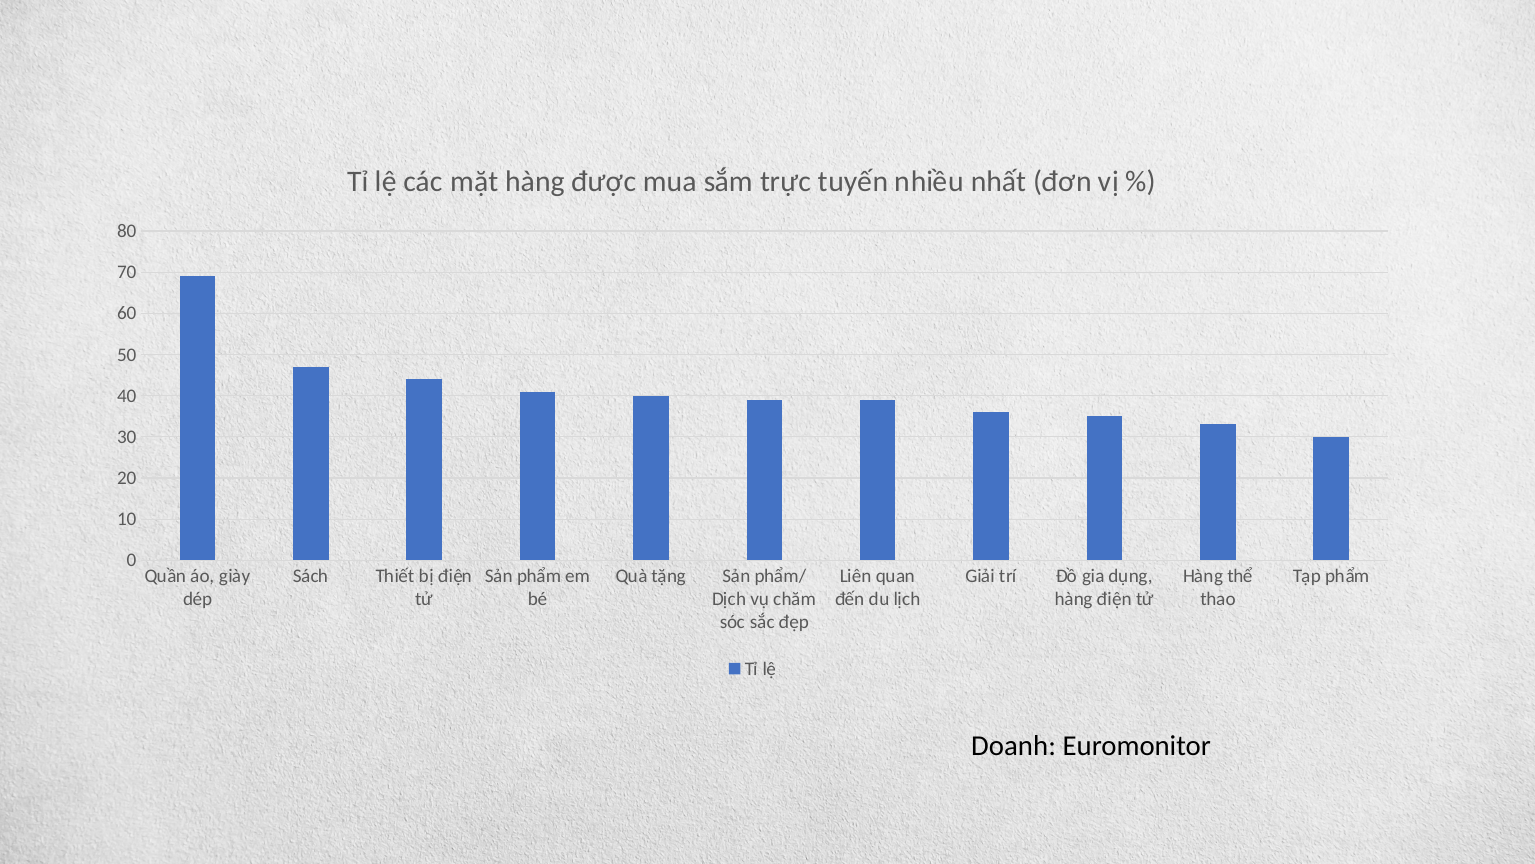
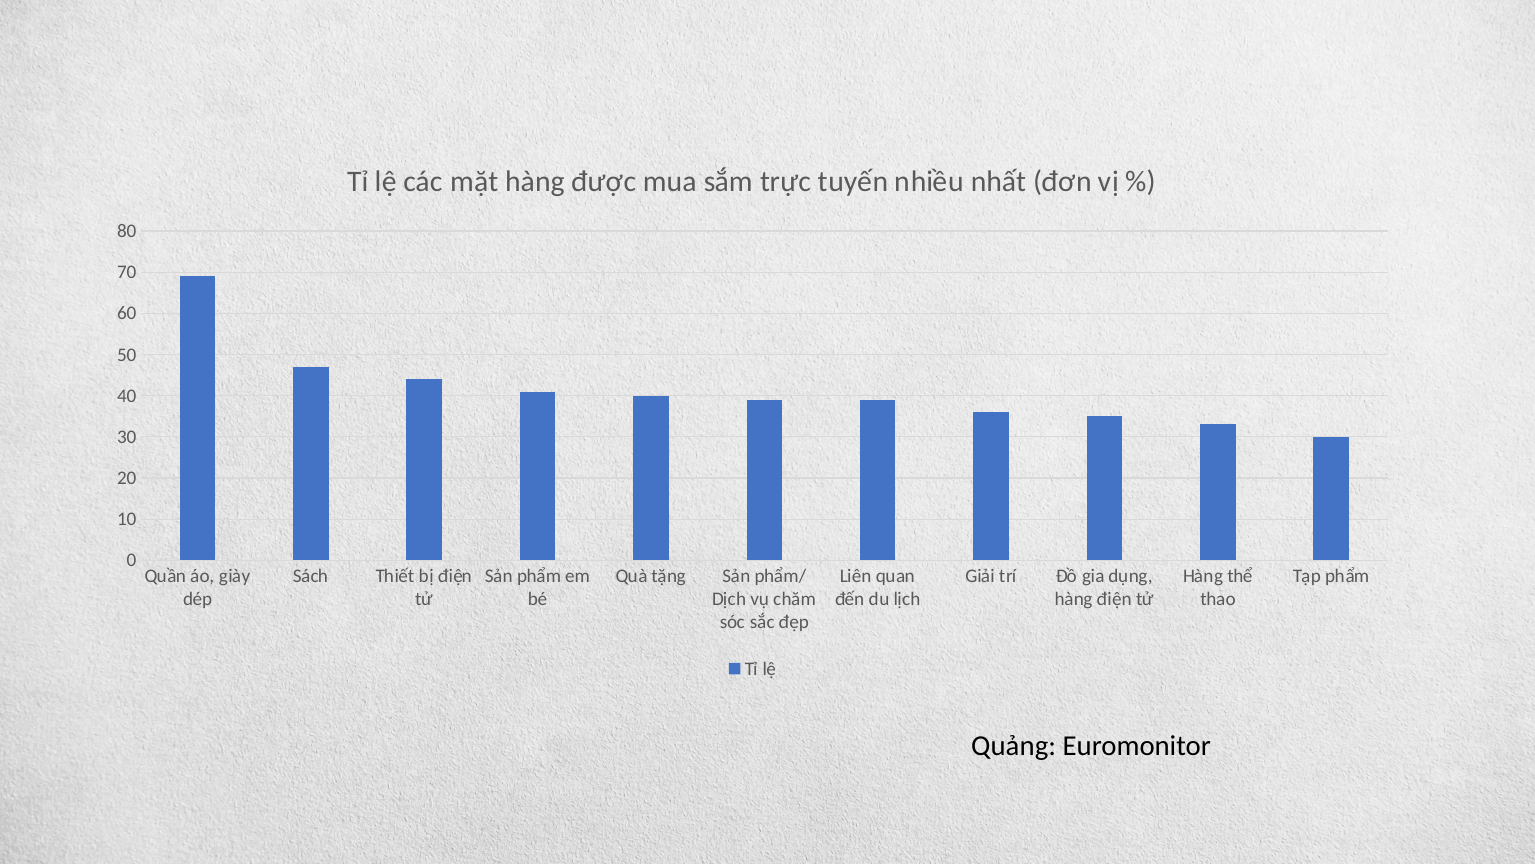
Doanh: Doanh -> Quảng (1014, 746)
